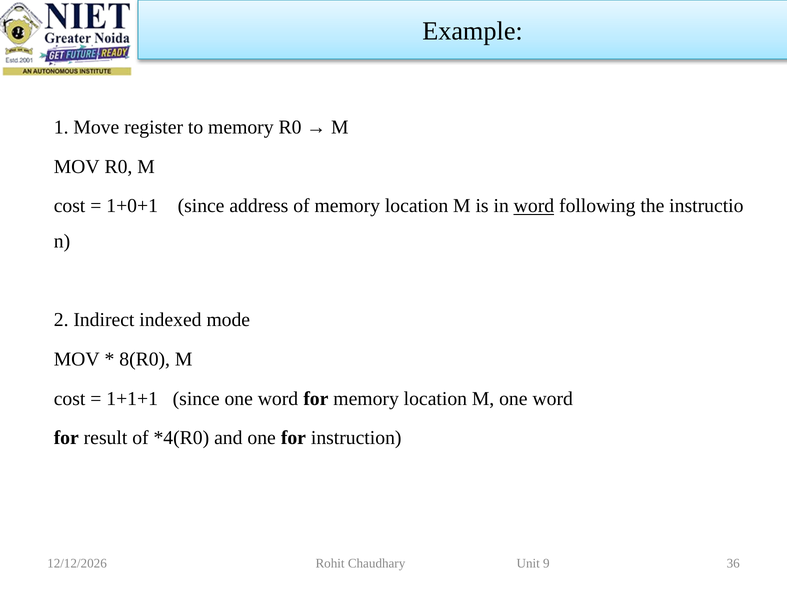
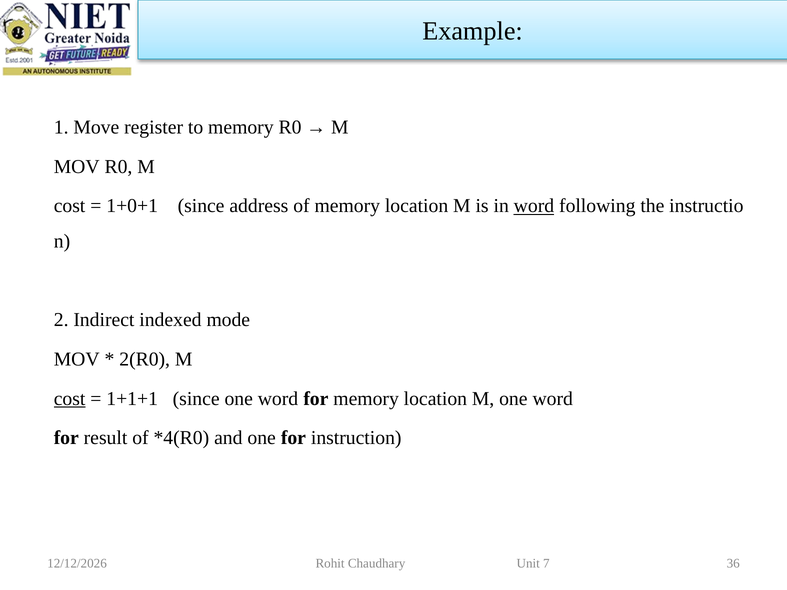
8(R0: 8(R0 -> 2(R0 (145, 359)
cost underline: none -> present (70, 399)
9: 9 -> 7 (546, 564)
